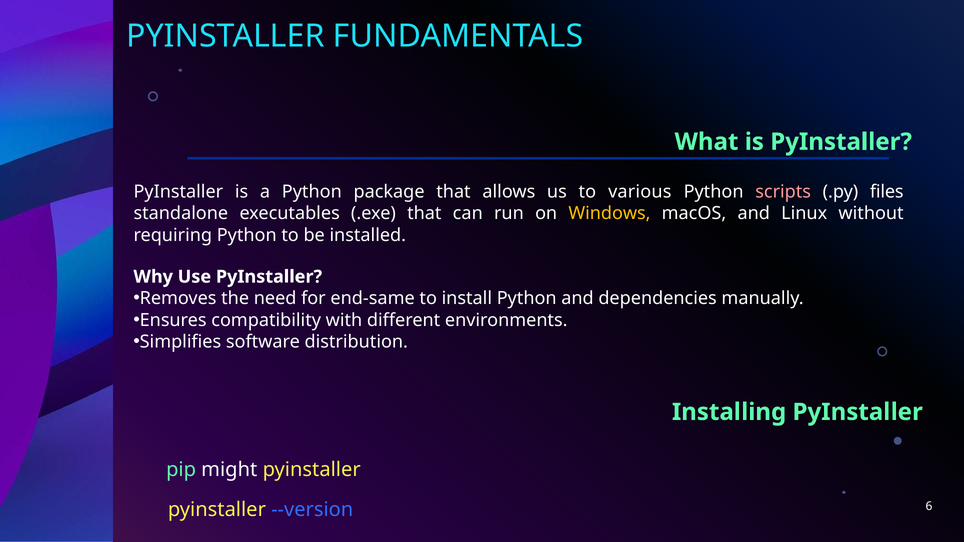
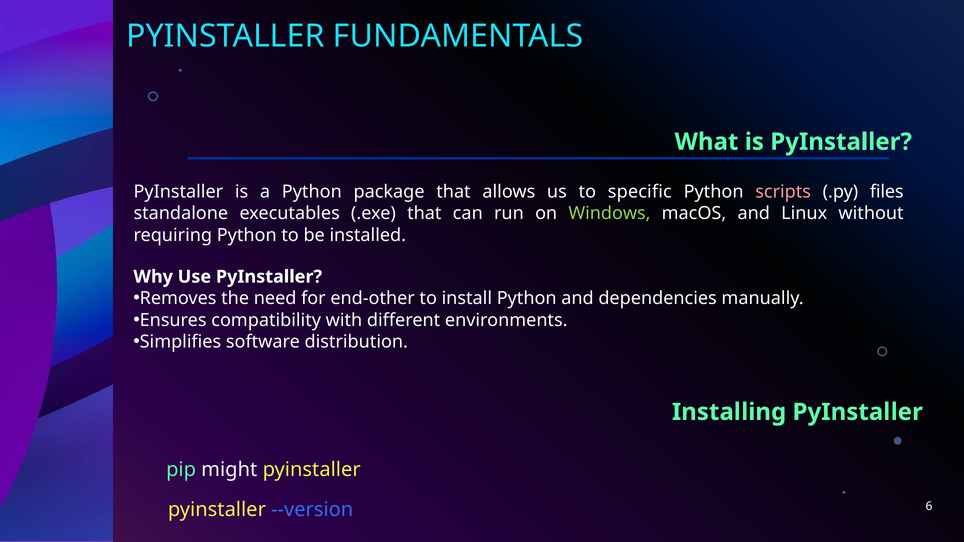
various: various -> specific (640, 192)
Windows colour: yellow -> light green (609, 213)
end-same: end-same -> end-other (373, 299)
